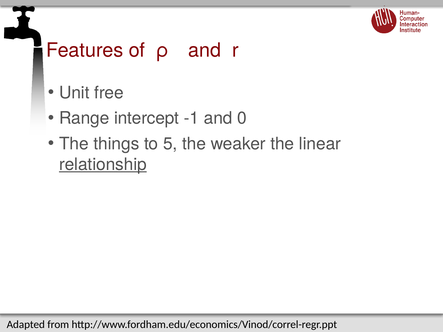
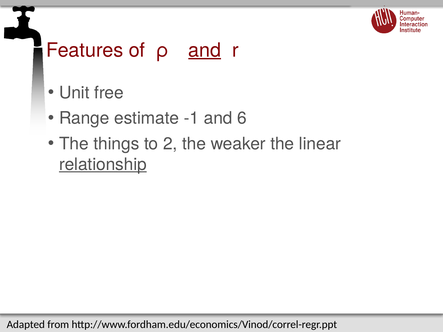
and underline: none -> present (205, 50)
intercept: intercept -> estimate (147, 118)
0: 0 -> 6 (242, 118)
5: 5 -> 2 (170, 144)
